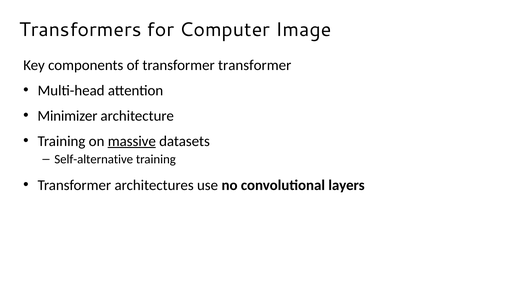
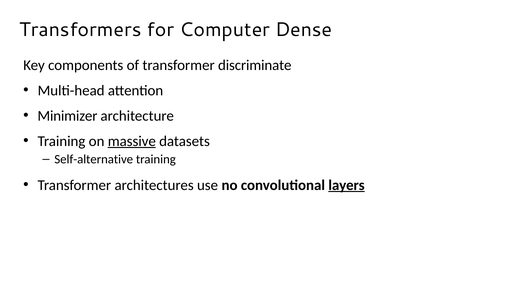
Image: Image -> Dense (304, 29)
transformer transformer: transformer -> discriminate (255, 65)
layers underline: none -> present (347, 185)
